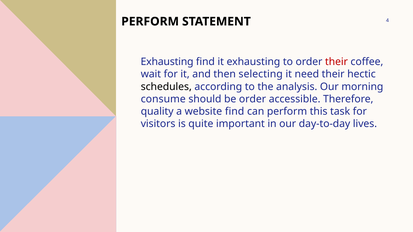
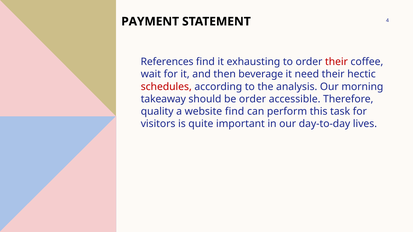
PERFORM: PERFORM -> PAYMENT (150, 22)
Exhausting: Exhausting -> References (167, 62)
selecting: selecting -> beverage (261, 74)
schedules colour: black -> red (166, 87)
consume: consume -> takeaway (163, 99)
